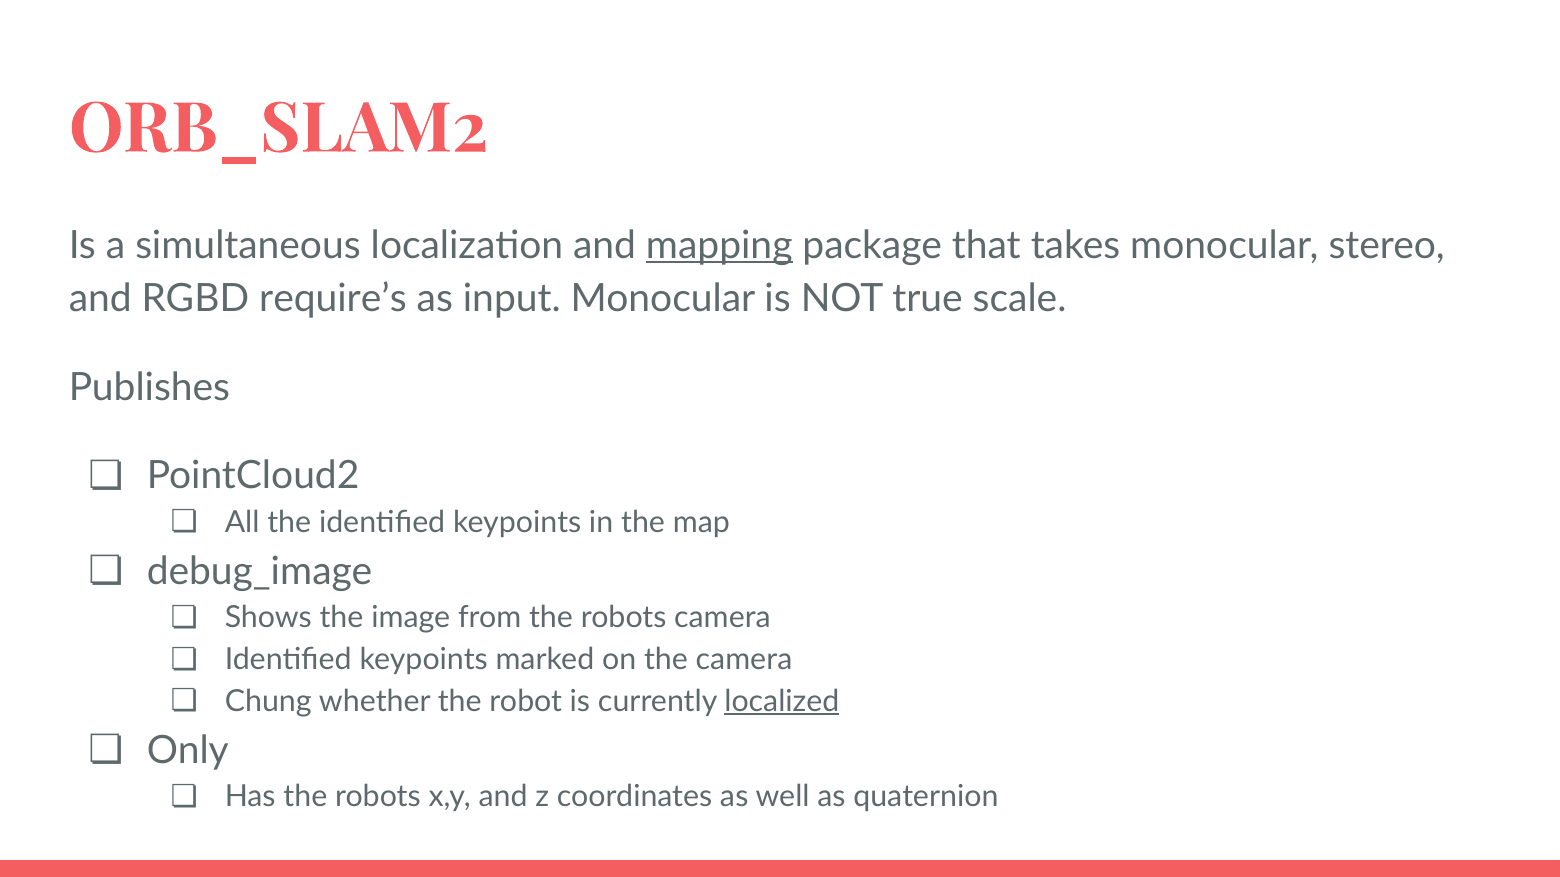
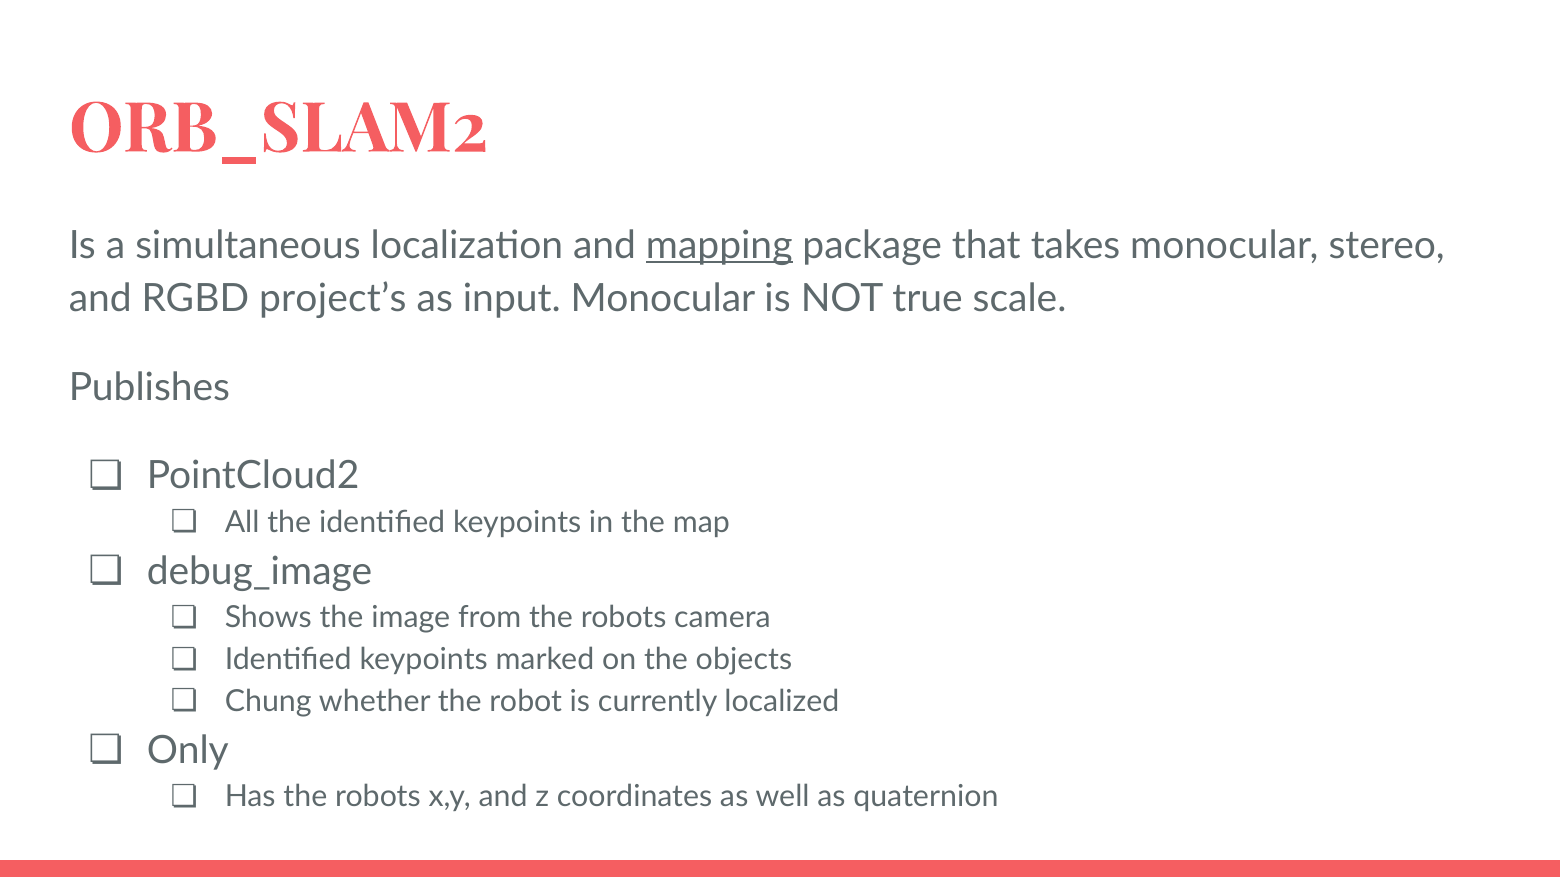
require’s: require’s -> project’s (333, 299)
the camera: camera -> objects (744, 660)
localized underline: present -> none (782, 702)
